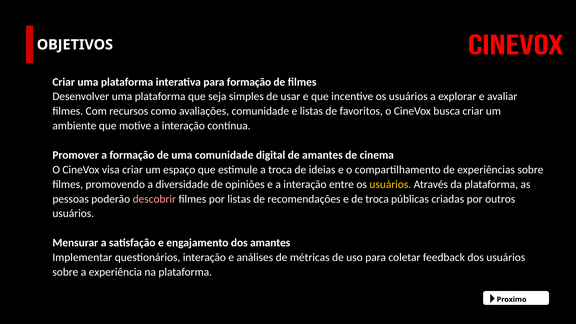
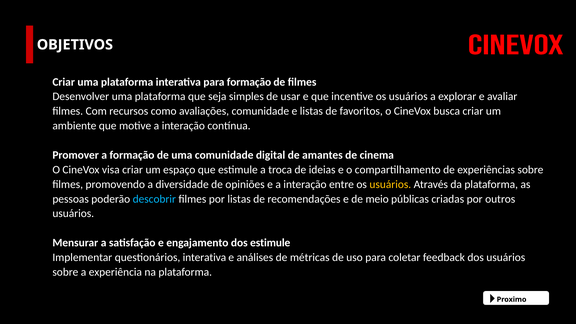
descobrir colour: pink -> light blue (154, 199)
de troca: troca -> meio (377, 199)
dos amantes: amantes -> estimule (270, 243)
questionários interação: interação -> interativa (204, 257)
